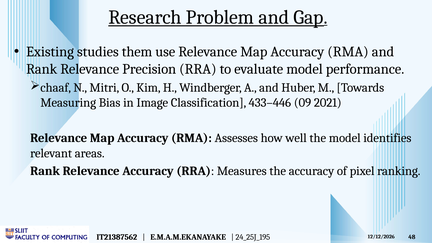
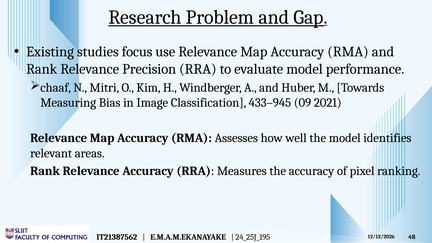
them: them -> focus (137, 52)
433–446: 433–446 -> 433–945 (270, 103)
